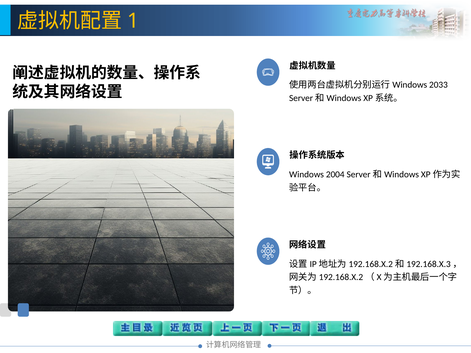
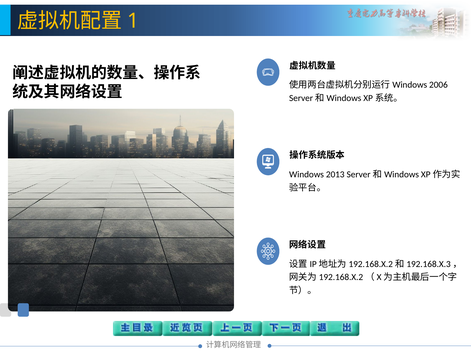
2033: 2033 -> 2006 (438, 85)
2004: 2004 -> 2013 (335, 175)
